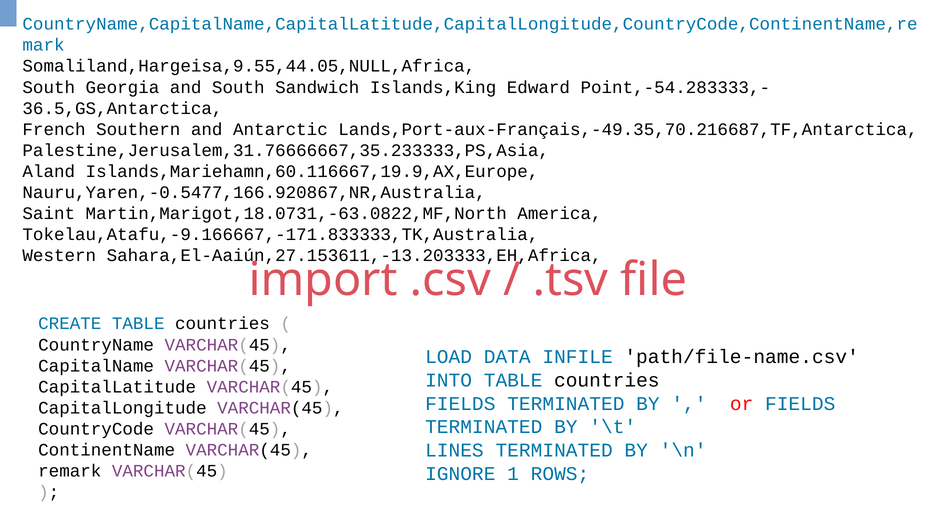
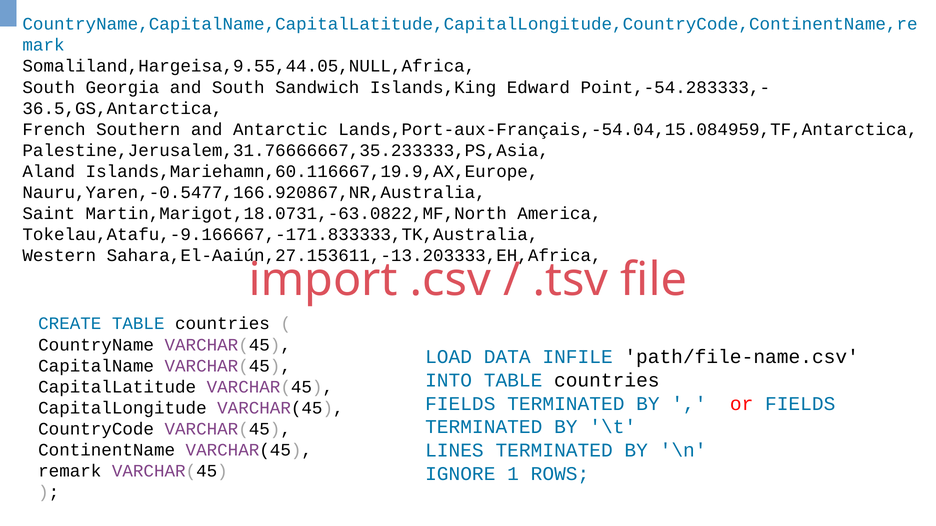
Lands,Port-aux-Français,-49.35,70.216687,TF,Antarctica: Lands,Port-aux-Français,-49.35,70.216687,TF,Antarctica -> Lands,Port-aux-Français,-54.04,15.084959,TF,Antarctica (628, 129)
